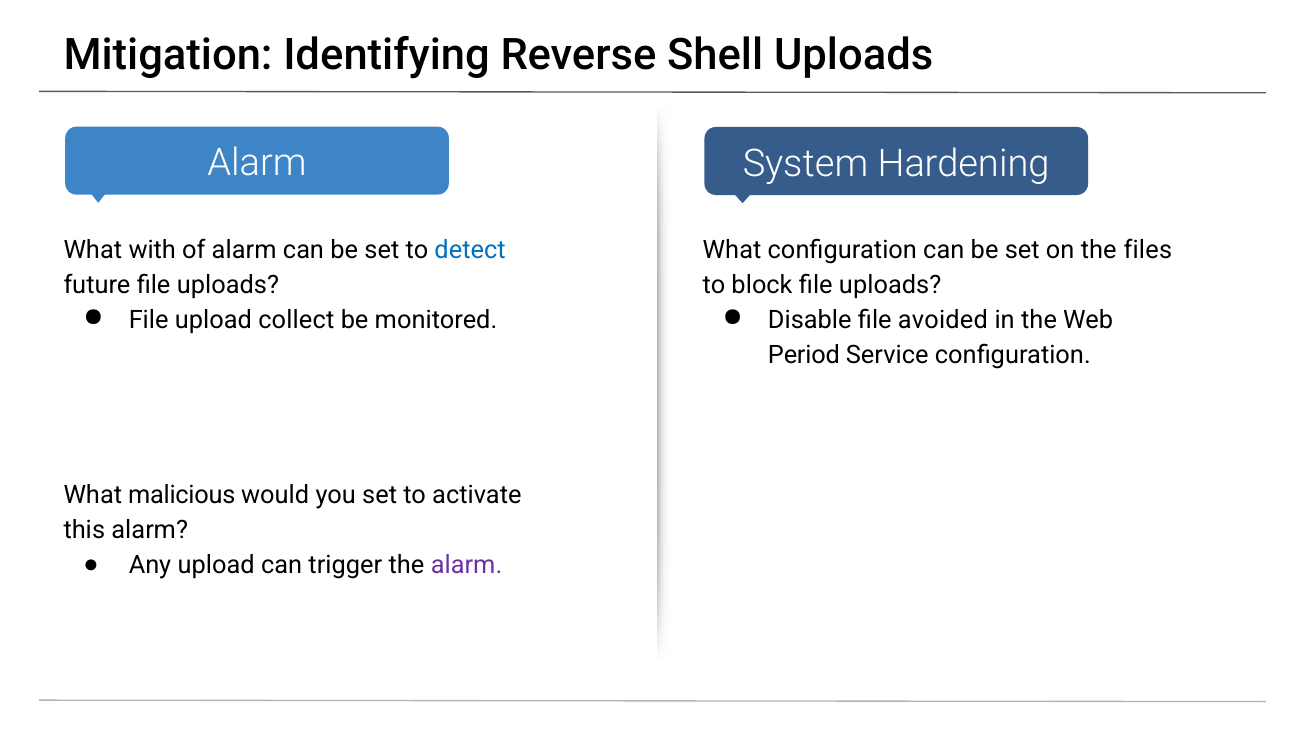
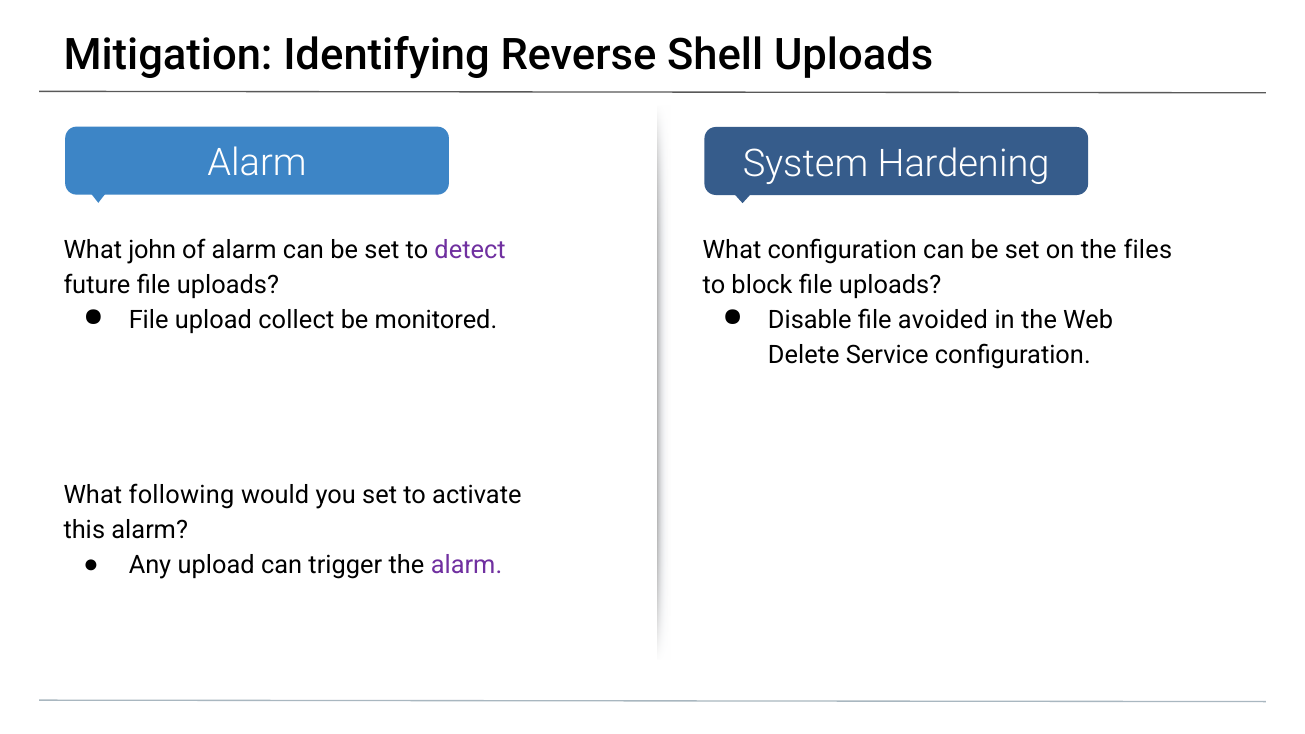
with: with -> john (152, 250)
detect colour: blue -> purple (470, 250)
Period: Period -> Delete (804, 356)
malicious: malicious -> following (181, 495)
